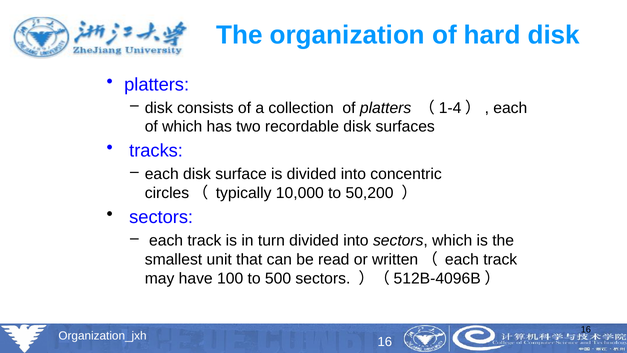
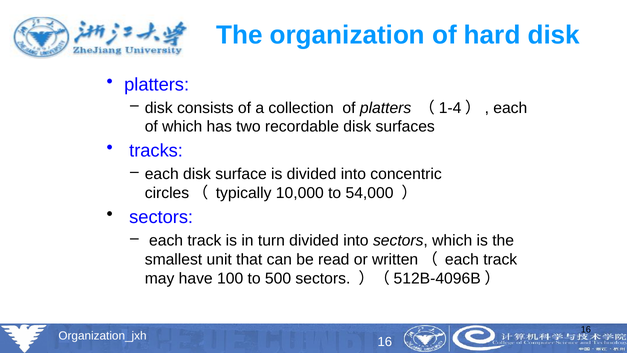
50,200: 50,200 -> 54,000 (370, 193)
